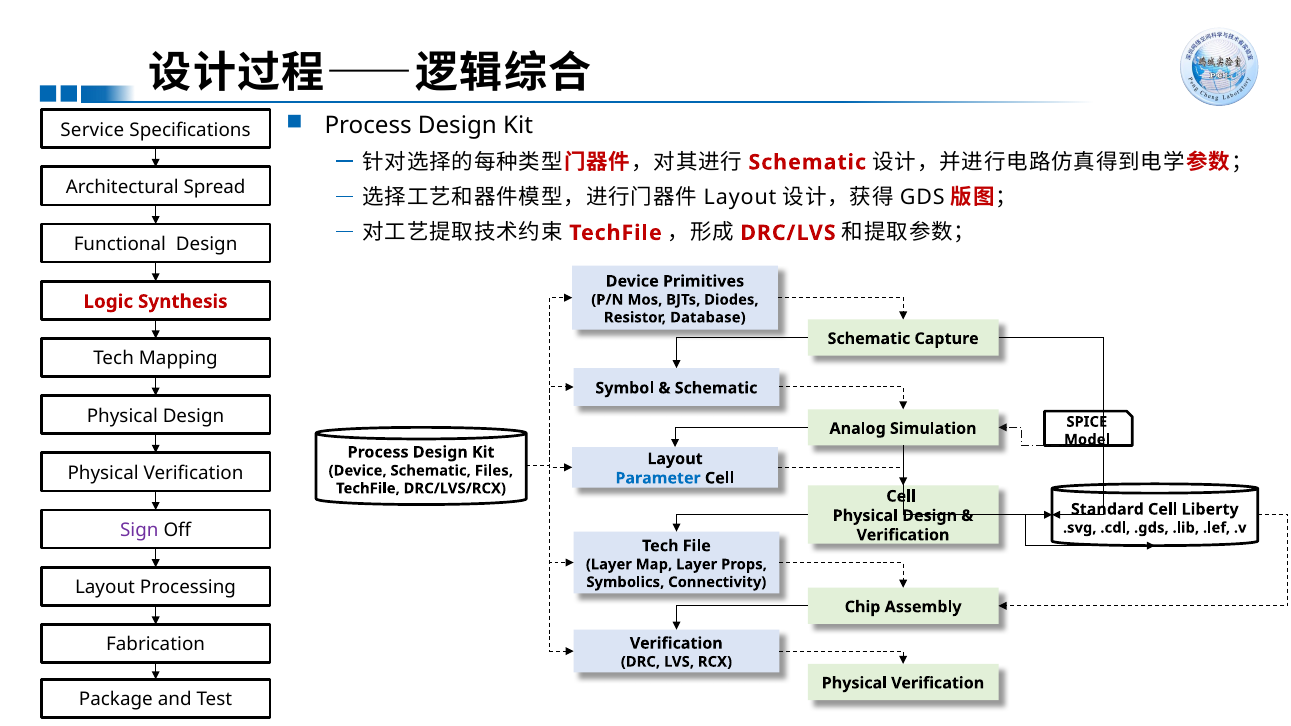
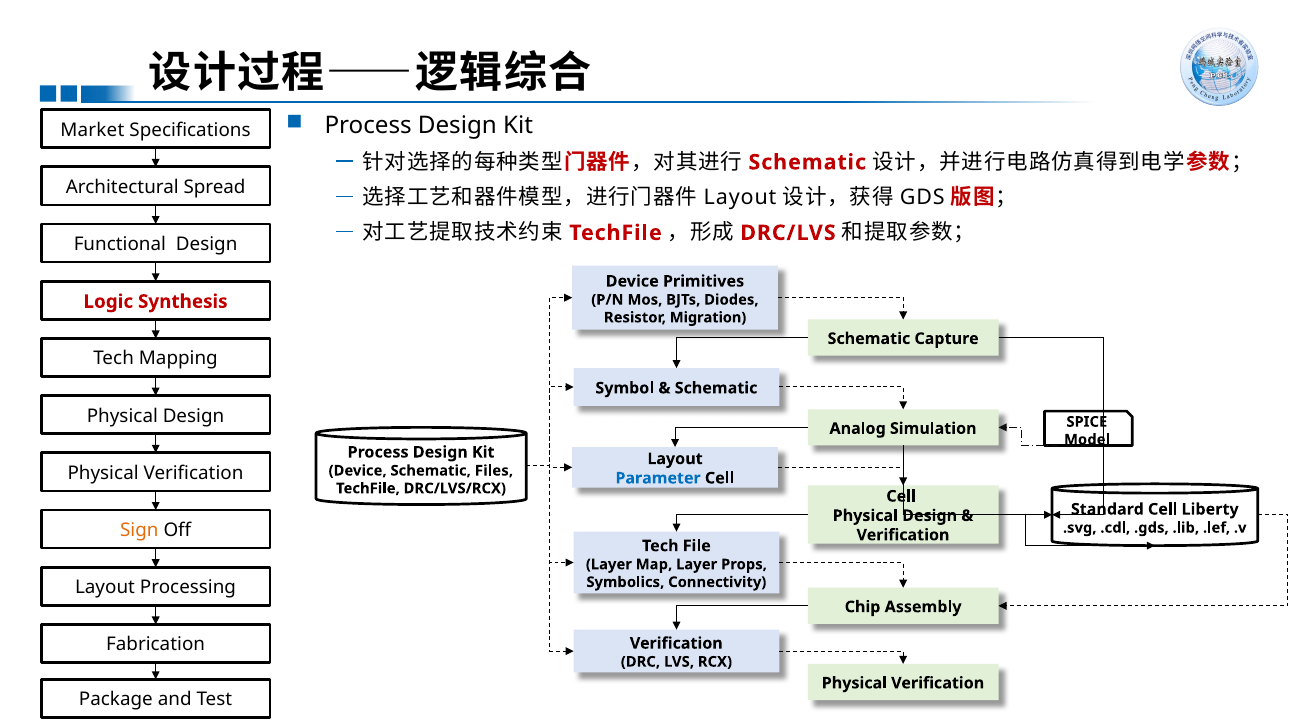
Service: Service -> Market (92, 130)
Database: Database -> Migration (708, 318)
Sign colour: purple -> orange (139, 530)
